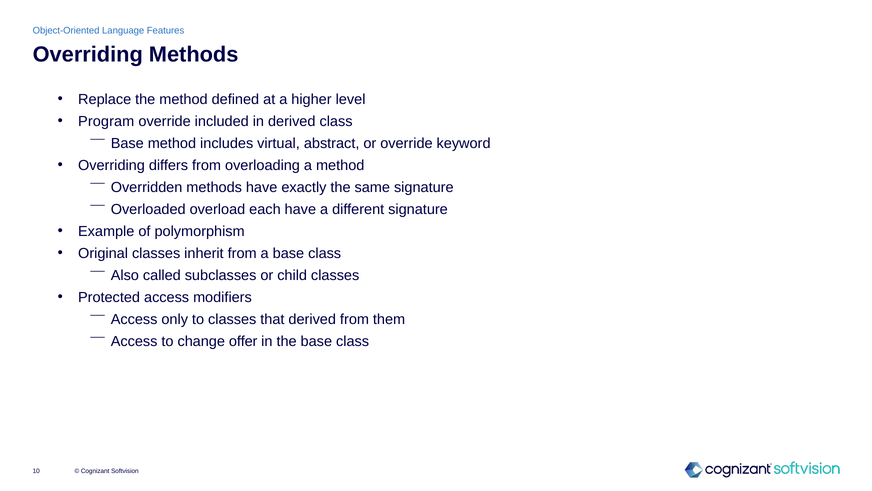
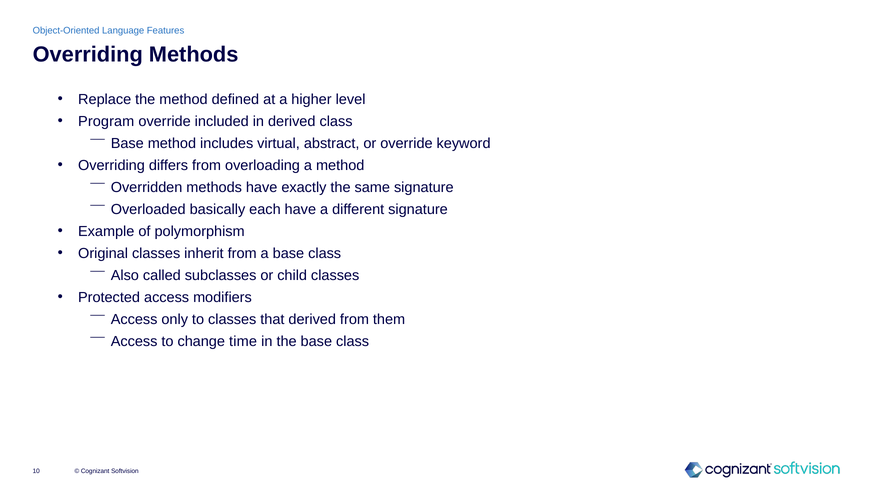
overload: overload -> basically (217, 209)
offer: offer -> time (243, 341)
